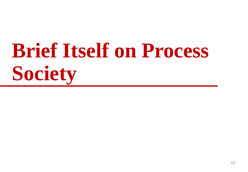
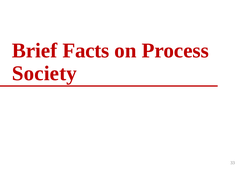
Itself: Itself -> Facts (86, 51)
